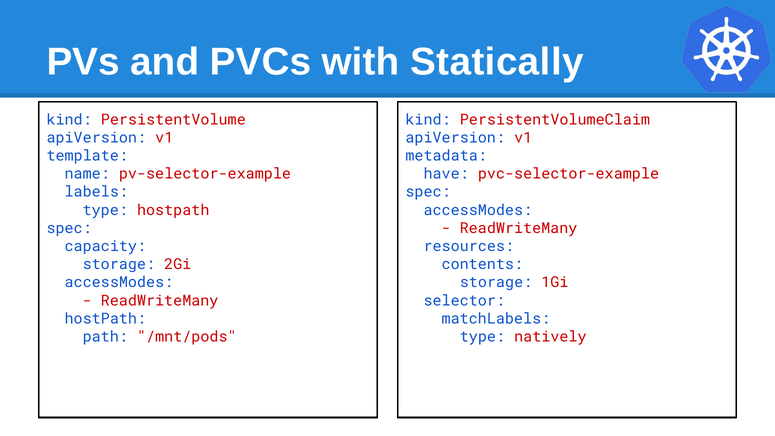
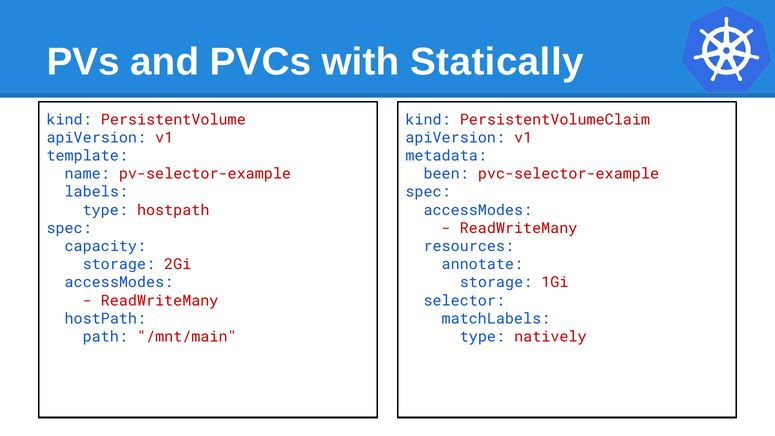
have: have -> been (446, 174)
contents: contents -> annotate (482, 264)
/mnt/pods: /mnt/pods -> /mnt/main (187, 337)
